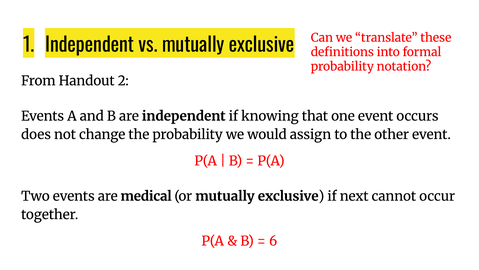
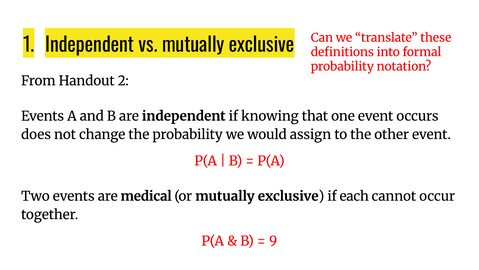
next: next -> each (354, 196)
6: 6 -> 9 (273, 241)
